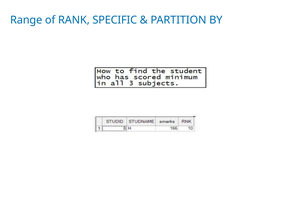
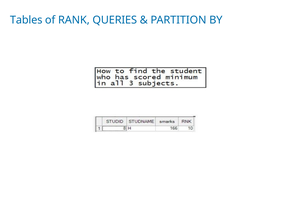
Range: Range -> Tables (26, 20)
SPECIFIC: SPECIFIC -> QUERIES (115, 20)
